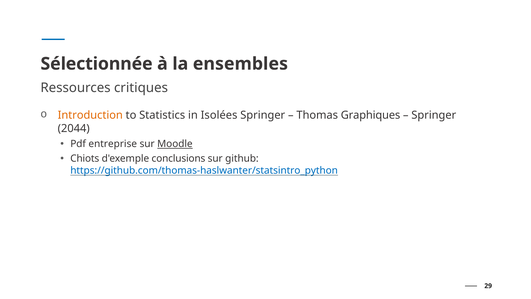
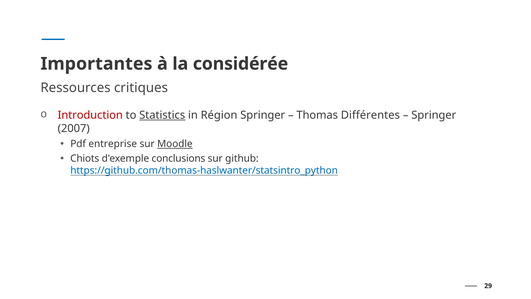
Sélectionnée: Sélectionnée -> Importantes (96, 64)
ensembles: ensembles -> considérée (241, 64)
Introduction colour: orange -> red (90, 115)
Statistics underline: none -> present (162, 115)
Isolées: Isolées -> Région (219, 115)
Graphiques: Graphiques -> Différentes (370, 115)
2044: 2044 -> 2007 (74, 129)
